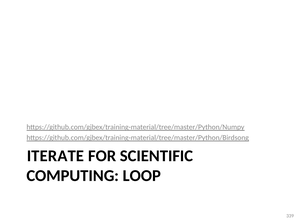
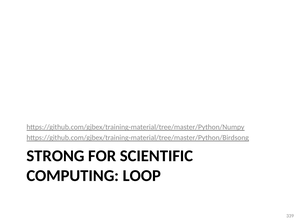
ITERATE: ITERATE -> STRONG (55, 156)
